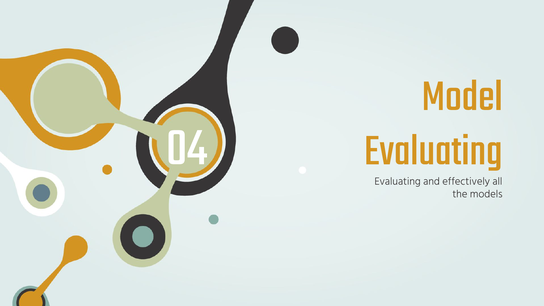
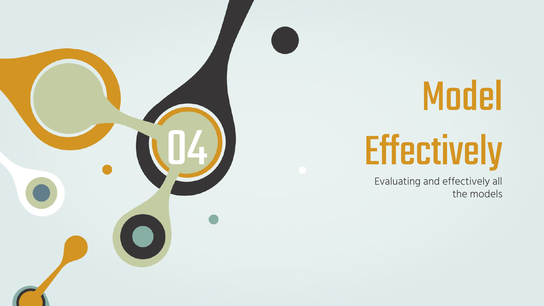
Evaluating: Evaluating -> Effectively (433, 149)
